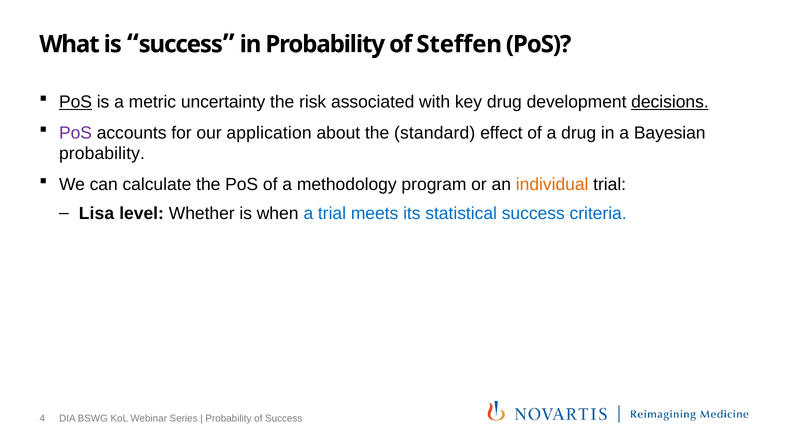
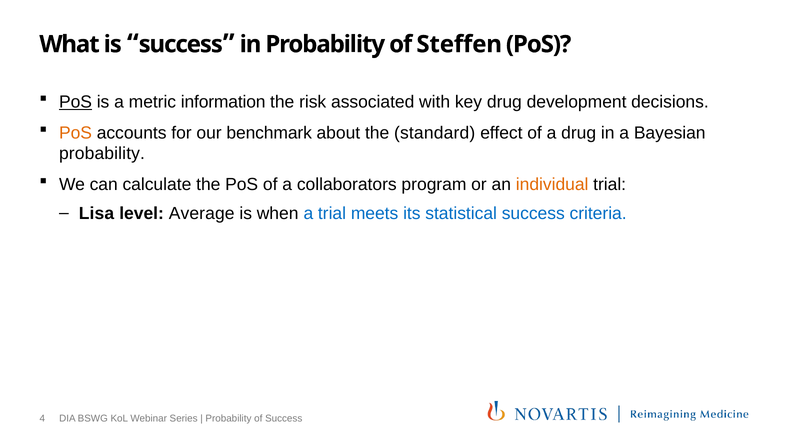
uncertainty: uncertainty -> information (223, 102)
decisions underline: present -> none (670, 102)
PoS colour: purple -> orange (75, 133)
application: application -> benchmark (269, 133)
methodology: methodology -> collaborators (347, 184)
Whether: Whether -> Average (202, 214)
